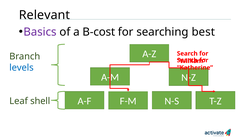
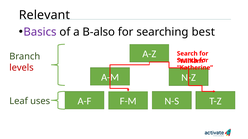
B-cost: B-cost -> B-also (99, 32)
levels colour: blue -> red (21, 68)
shell: shell -> uses (40, 101)
